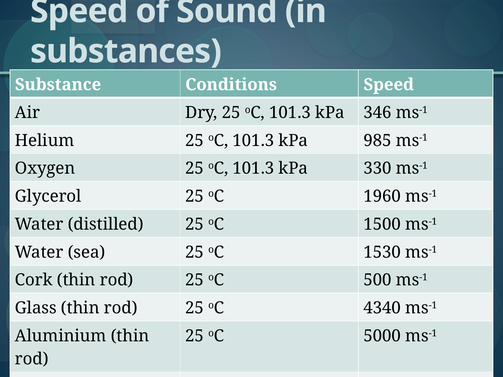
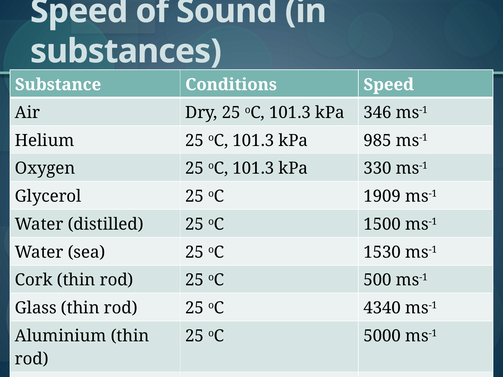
1960: 1960 -> 1909 (382, 196)
